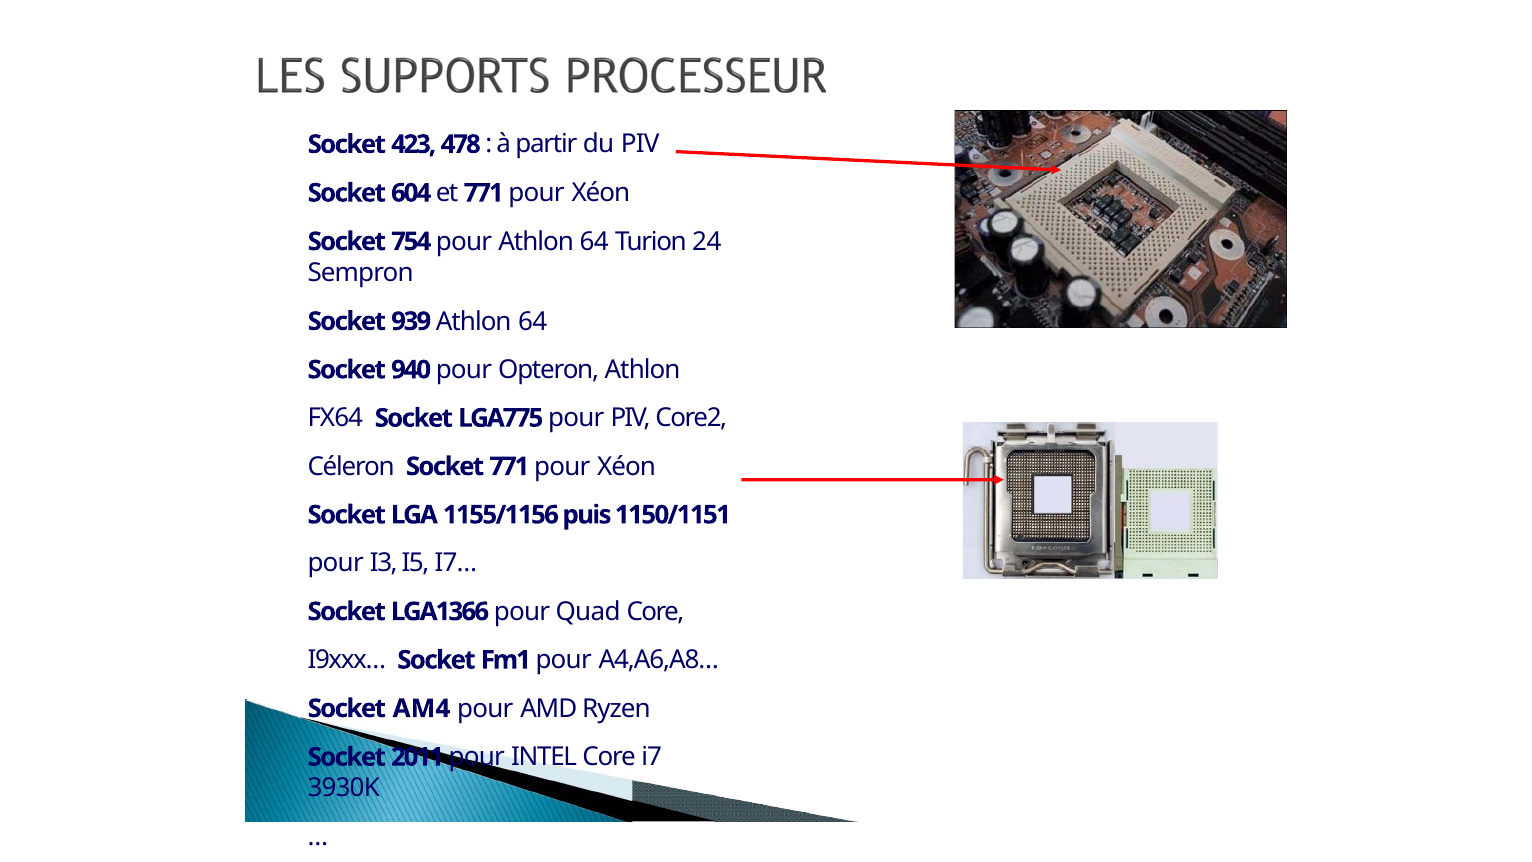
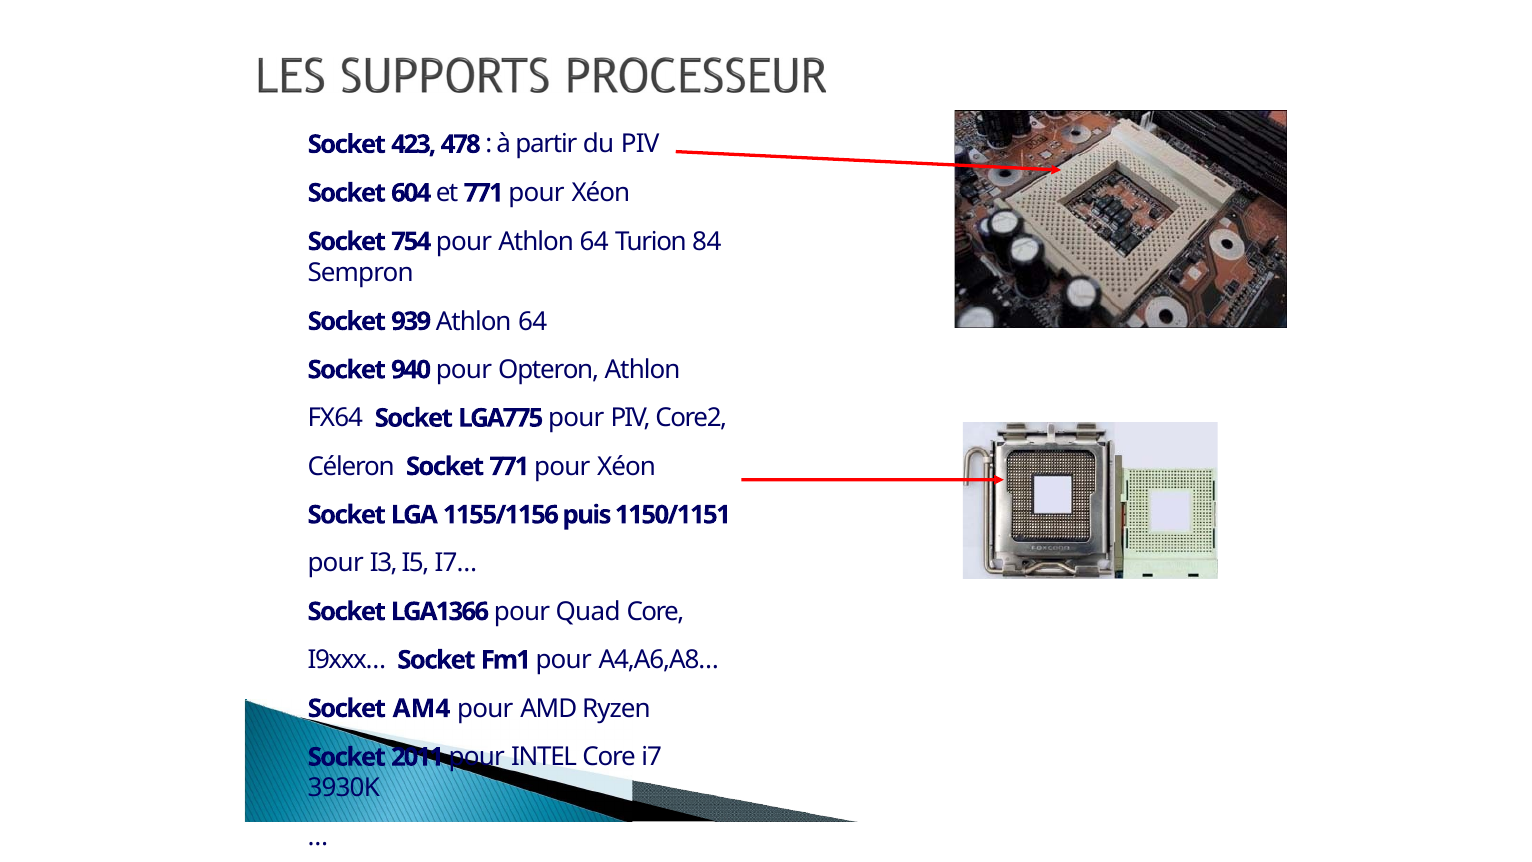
24: 24 -> 84 (707, 242)
